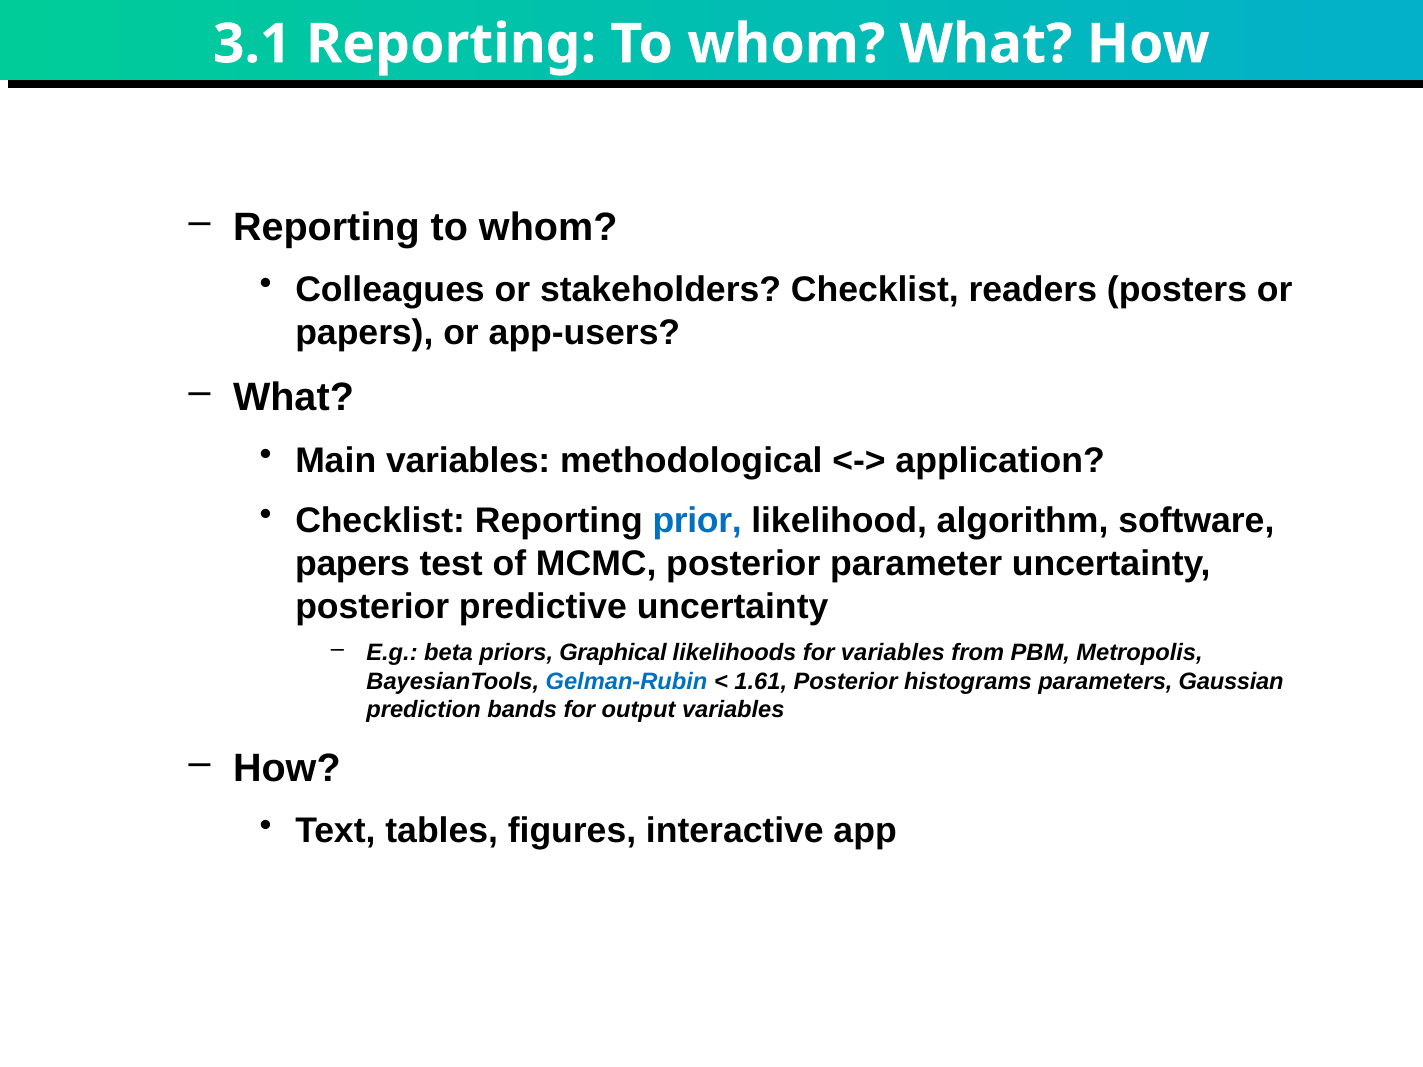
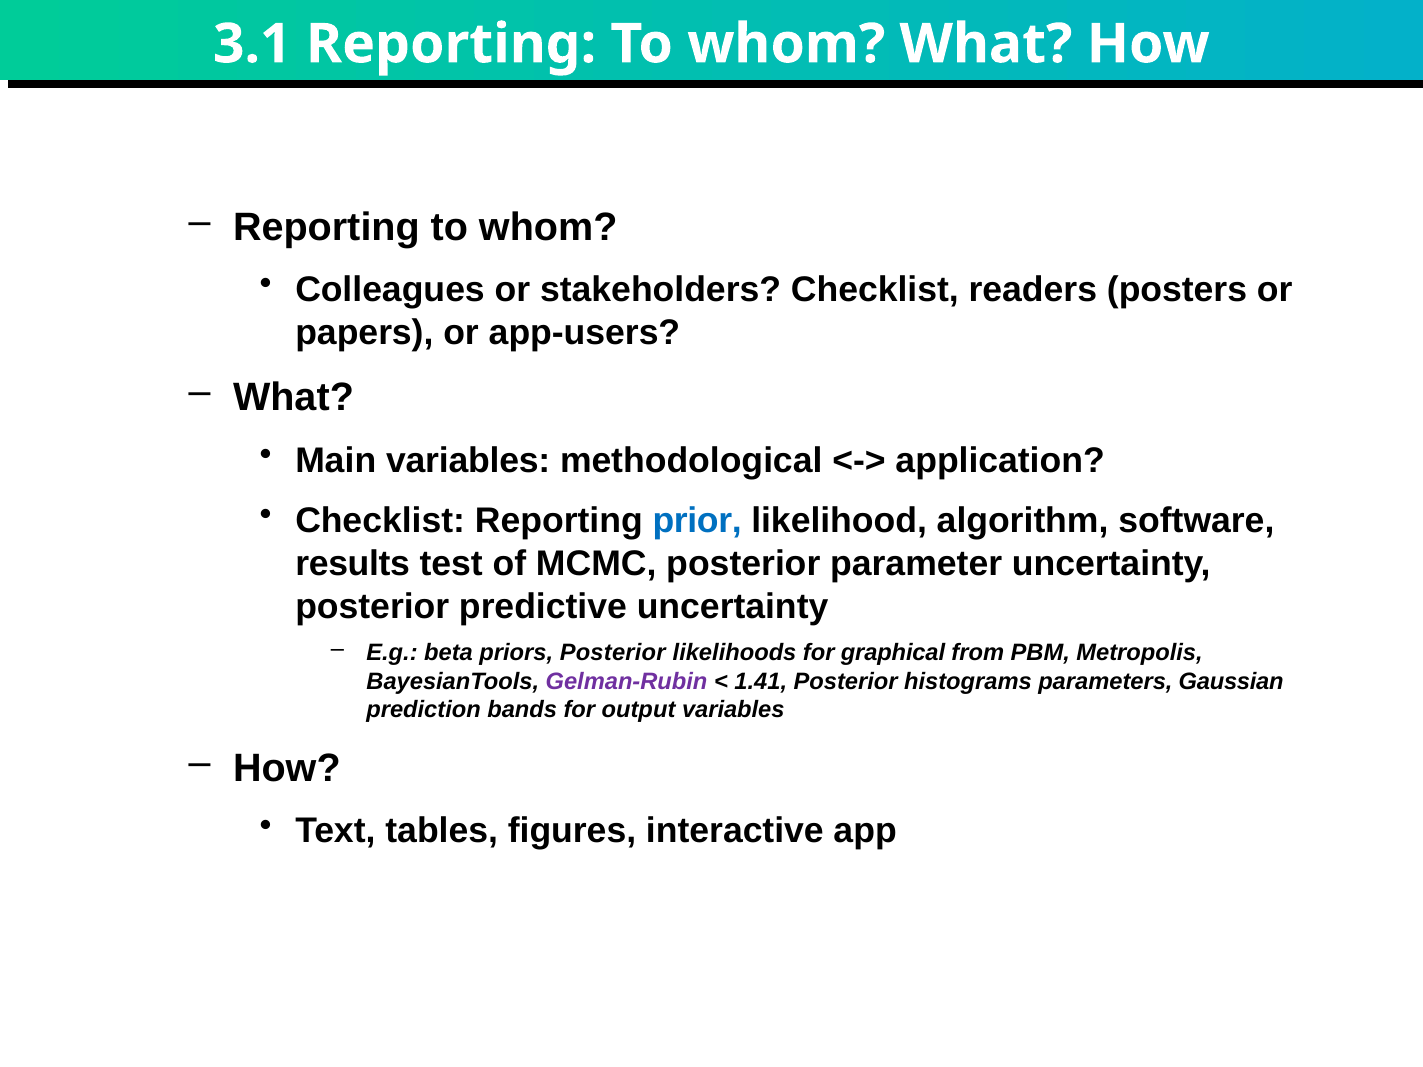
papers: papers -> results (353, 564)
priors Graphical: Graphical -> Posterior (613, 653)
for variables: variables -> graphical (893, 653)
Gelman-Rubin colour: blue -> purple (627, 681)
1.61: 1.61 -> 1.41 (761, 681)
